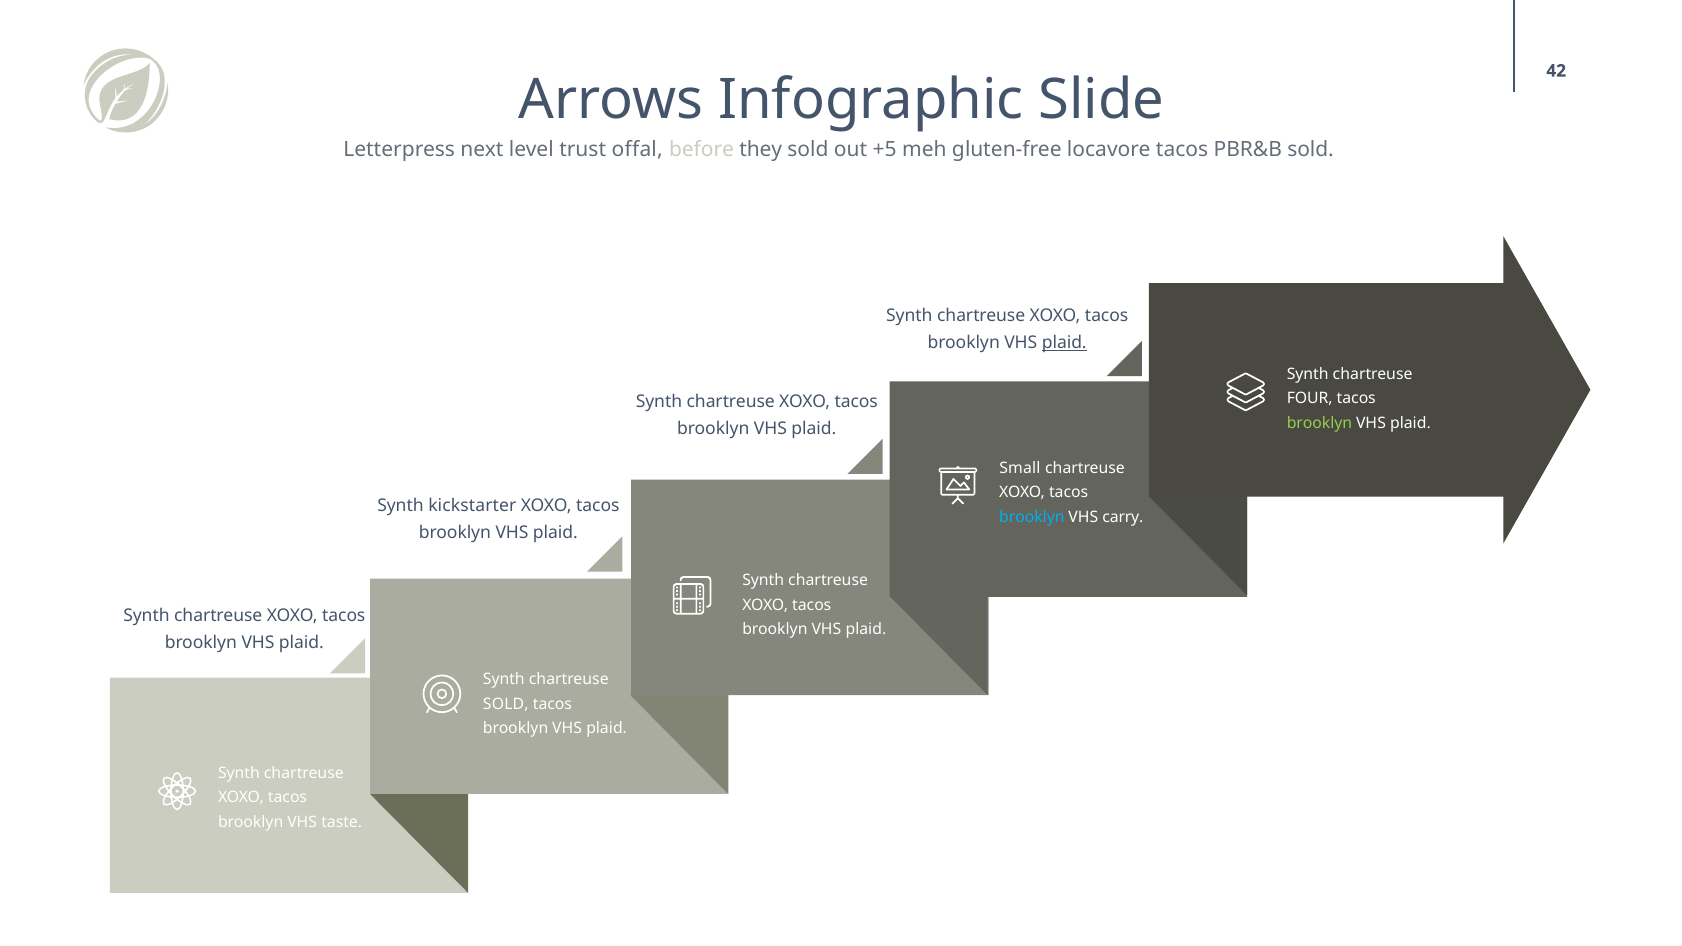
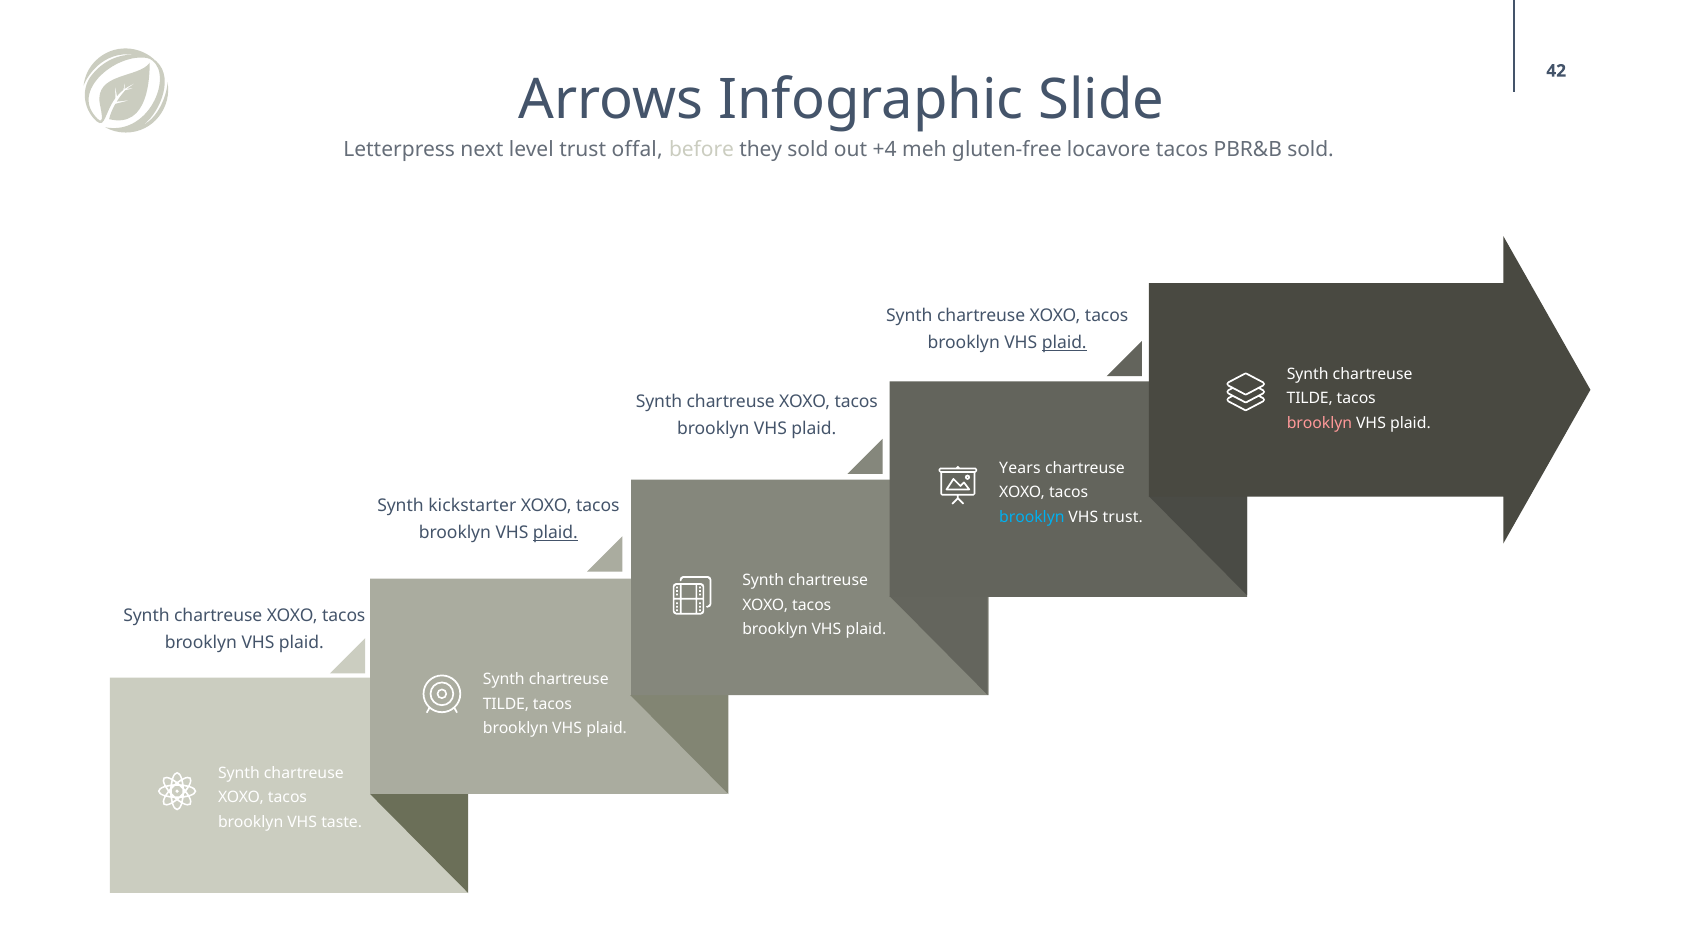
+5: +5 -> +4 (885, 150)
FOUR: FOUR -> TILDE (1310, 399)
brooklyn colour: light green -> pink (1319, 423)
Small: Small -> Years (1020, 468)
VHS carry: carry -> trust (1123, 517)
plaid underline: none -> present (555, 533)
SOLD: SOLD -> TILDE (506, 704)
